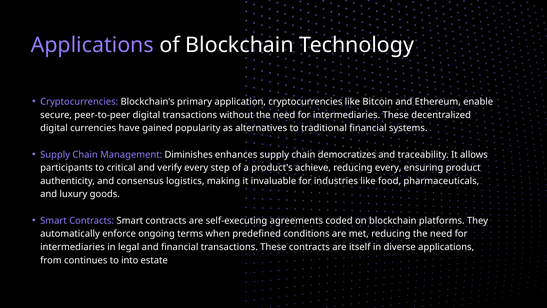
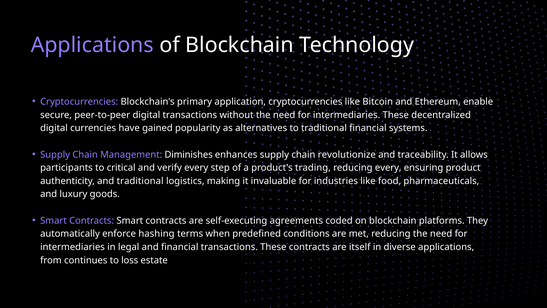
democratizes: democratizes -> revolutionize (347, 154)
achieve: achieve -> trading (313, 168)
and consensus: consensus -> traditional (140, 181)
ongoing: ongoing -> hashing (156, 234)
into: into -> loss (130, 260)
